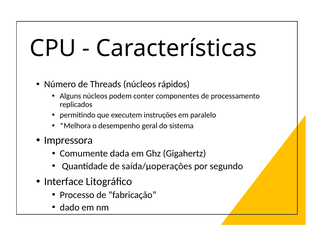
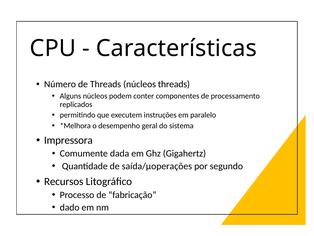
núcleos rápidos: rápidos -> threads (174, 84)
Interface: Interface -> Recursos (64, 181)
